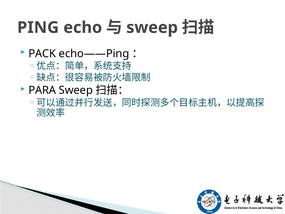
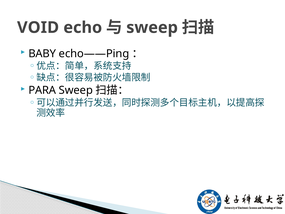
PING: PING -> VOID (38, 27)
PACK: PACK -> BABY (42, 53)
